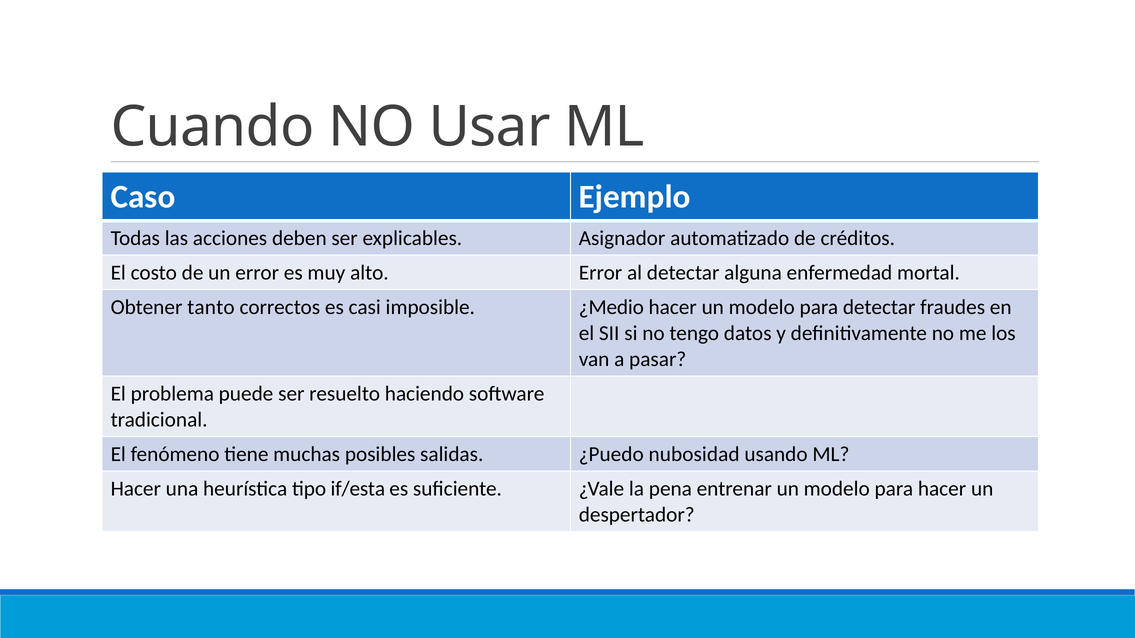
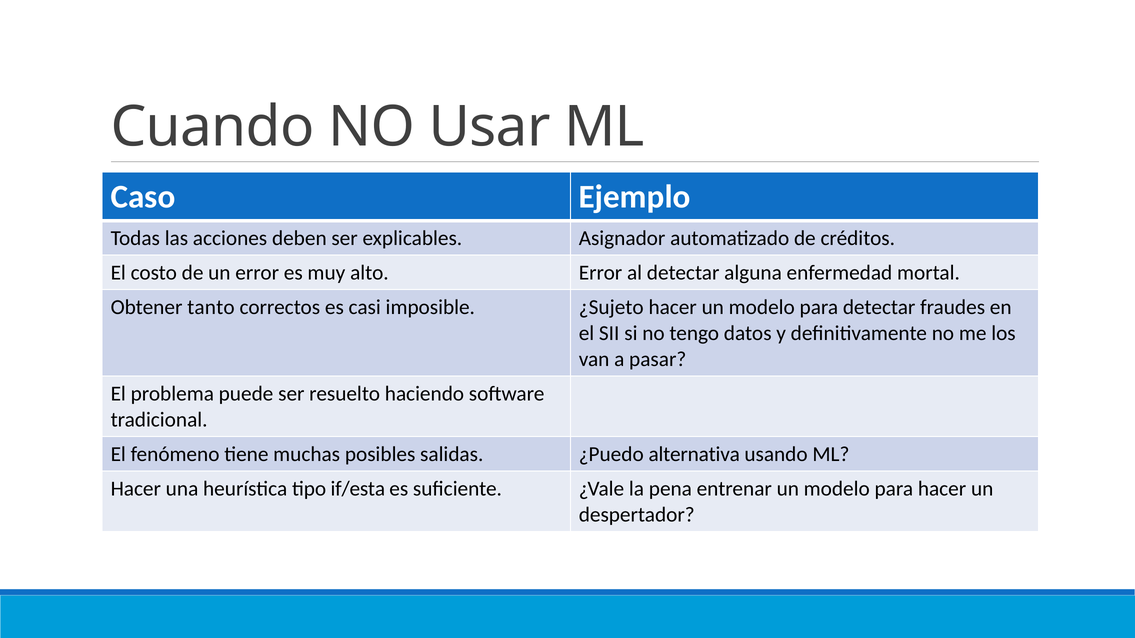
¿Medio: ¿Medio -> ¿Sujeto (611, 307)
nubosidad: nubosidad -> alternativa (694, 454)
